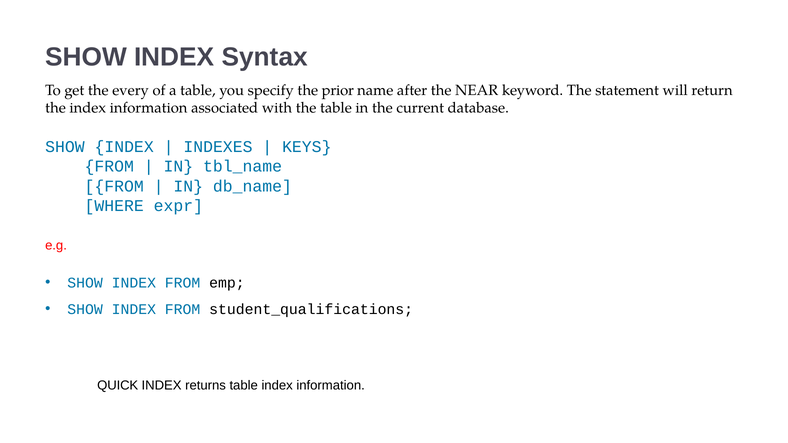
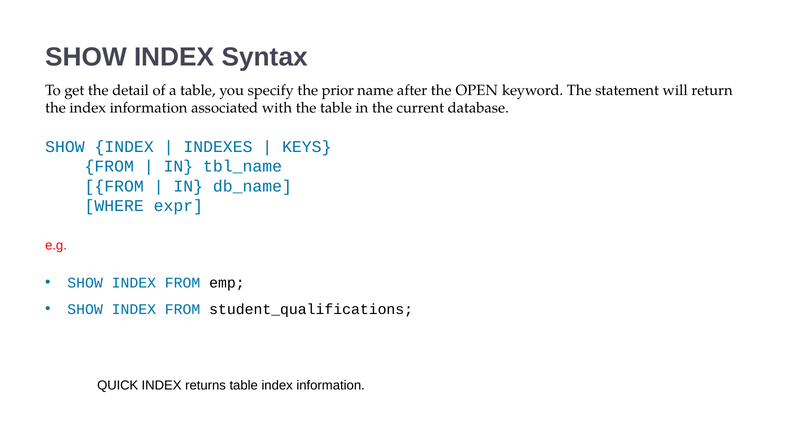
every: every -> detail (131, 90)
NEAR: NEAR -> OPEN (477, 90)
